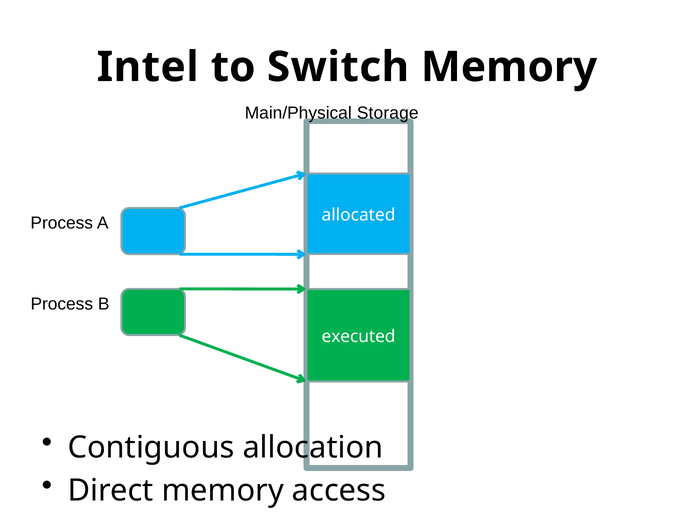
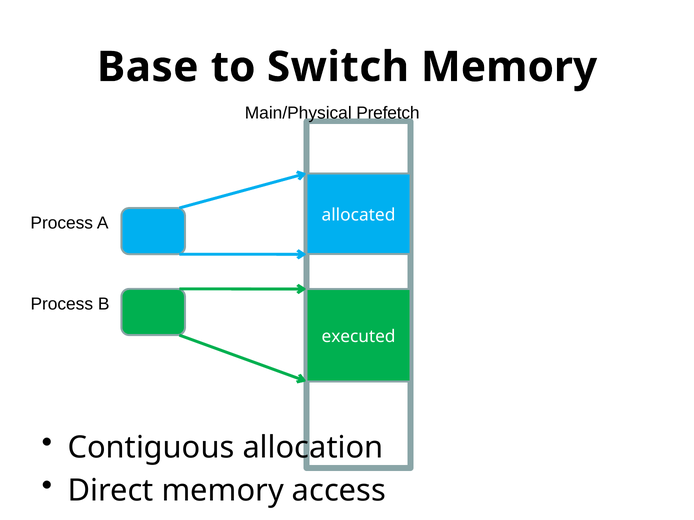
Intel: Intel -> Base (148, 67)
Storage: Storage -> Prefetch (388, 113)
